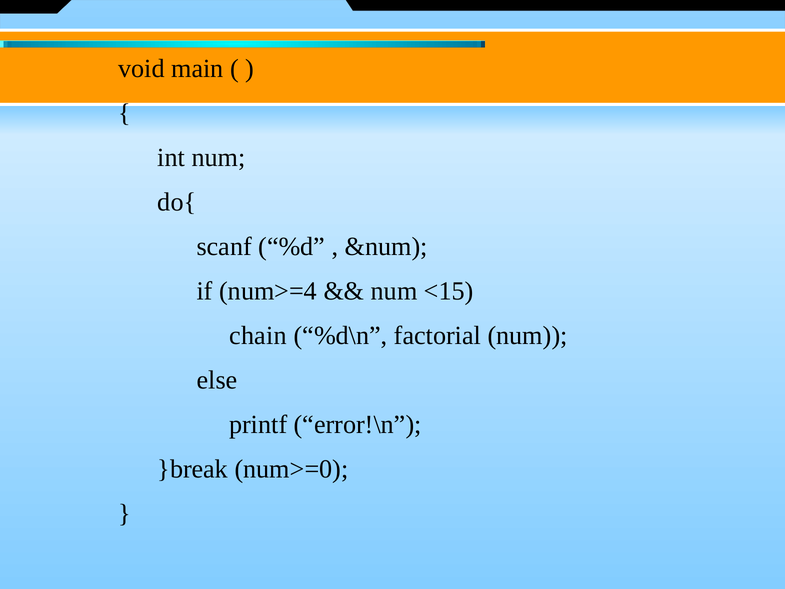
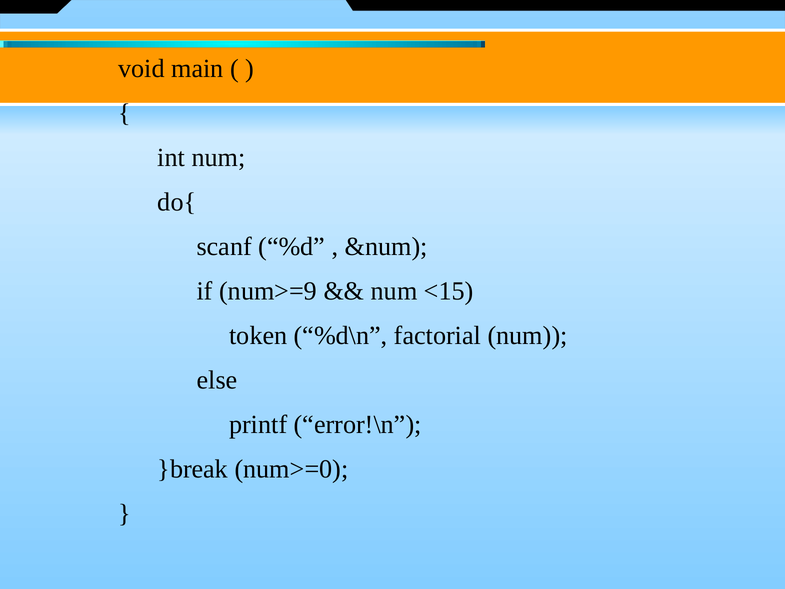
num>=4: num>=4 -> num>=9 (268, 291)
chain: chain -> token (258, 335)
